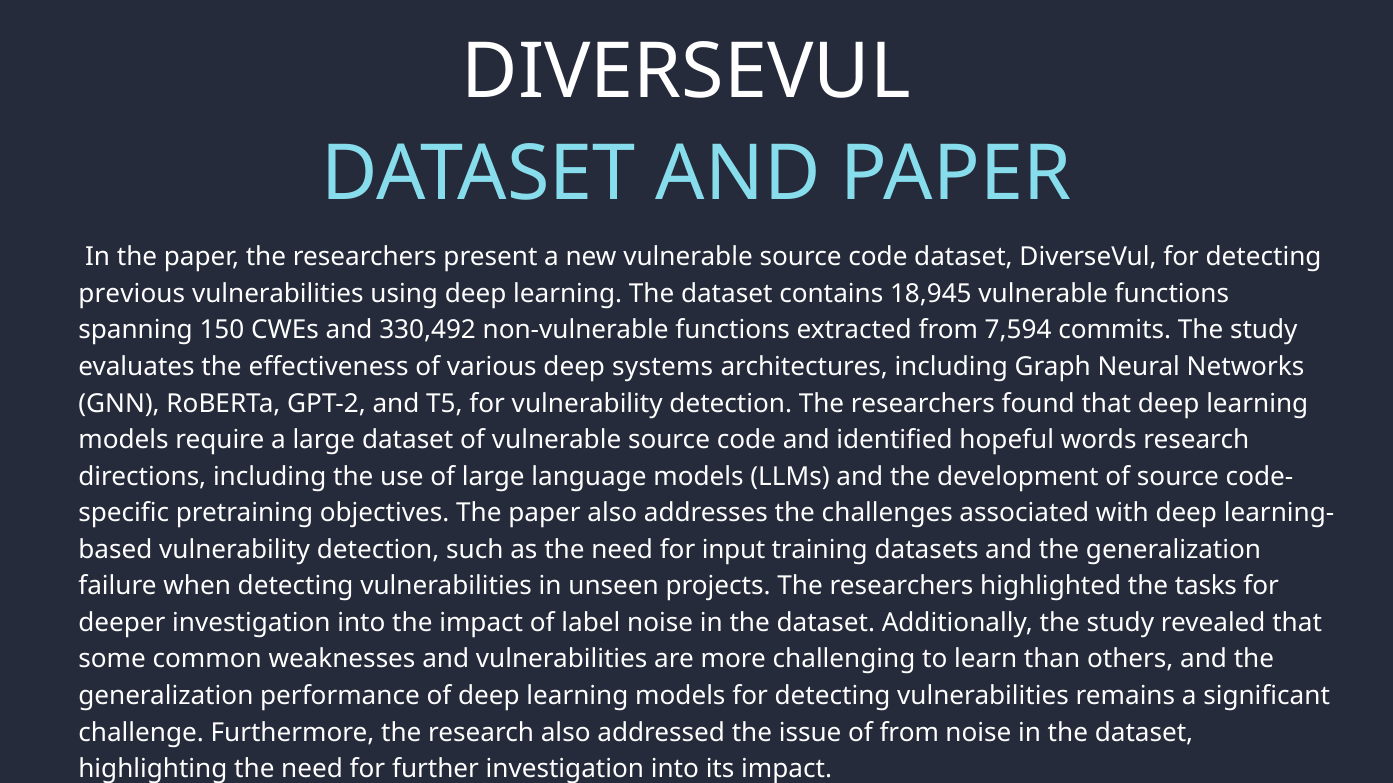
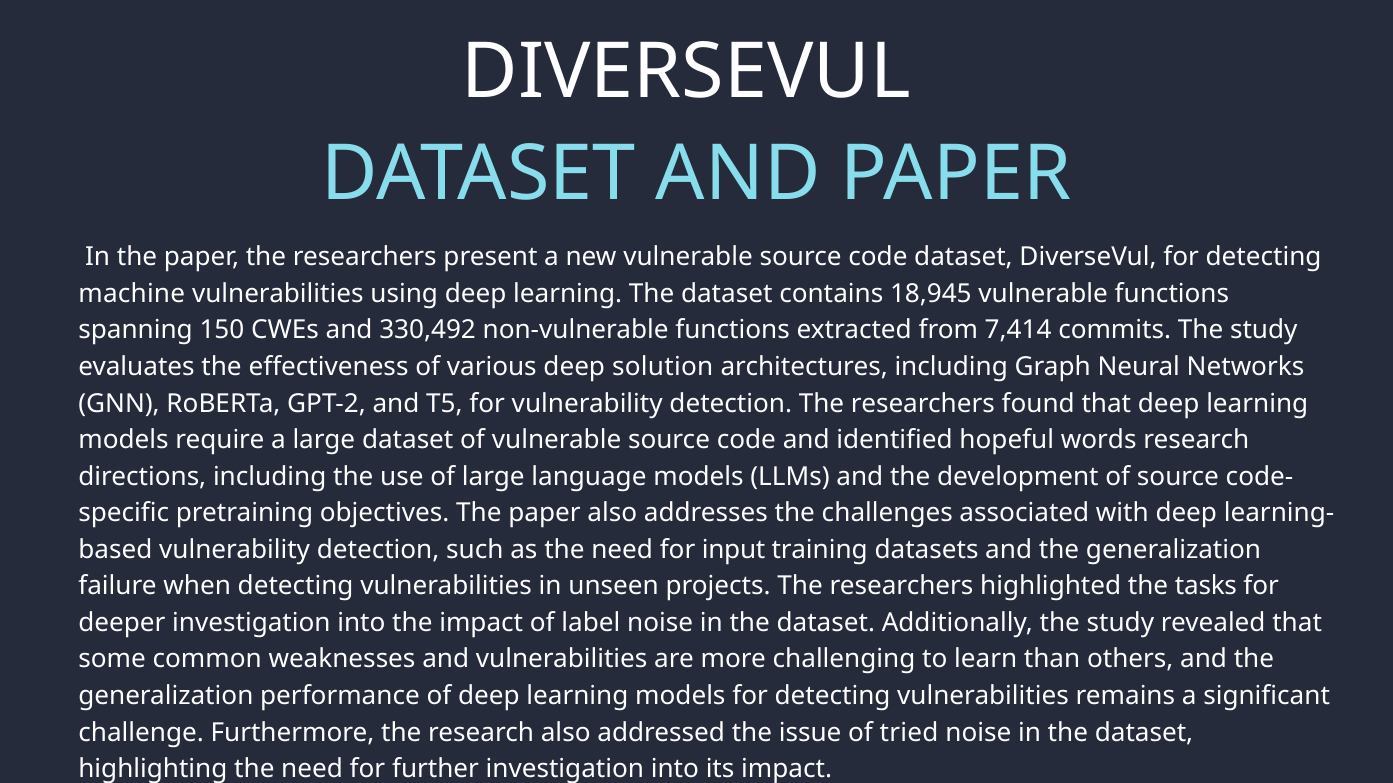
previous: previous -> machine (132, 294)
7,594: 7,594 -> 7,414 (1018, 331)
systems: systems -> solution (663, 367)
of from: from -> tried (909, 733)
